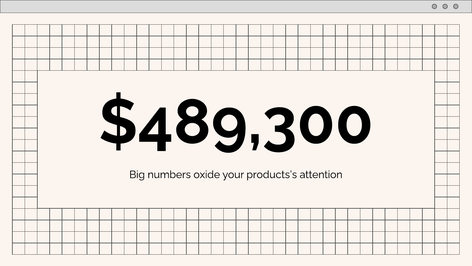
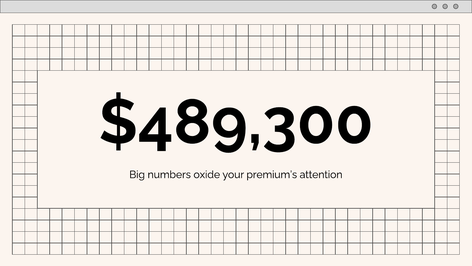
products’s: products’s -> premium’s (272, 174)
